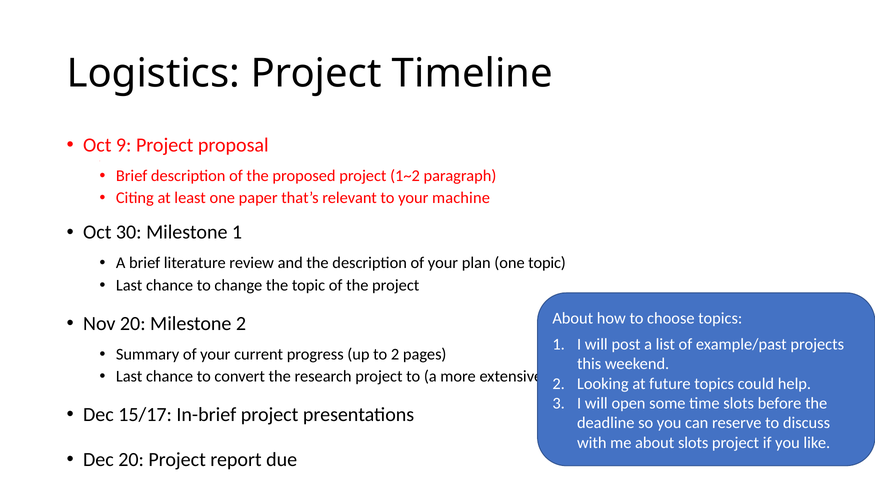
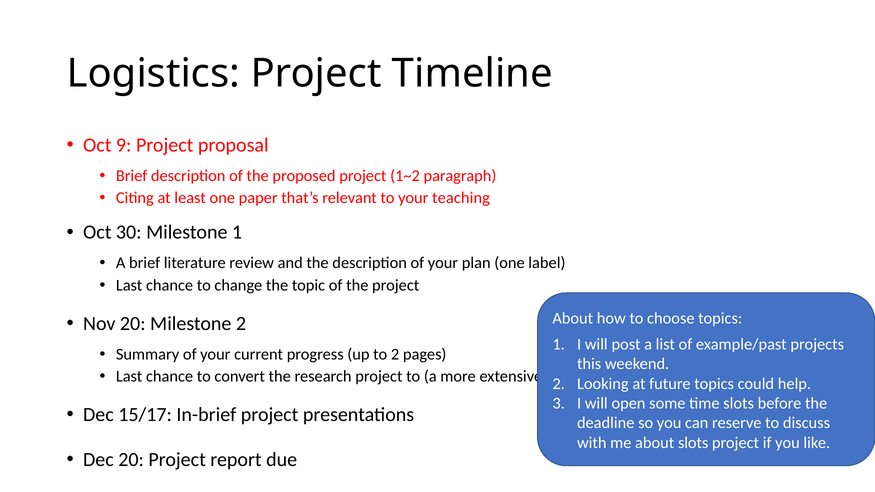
machine: machine -> teaching (461, 198)
one topic: topic -> label (547, 263)
